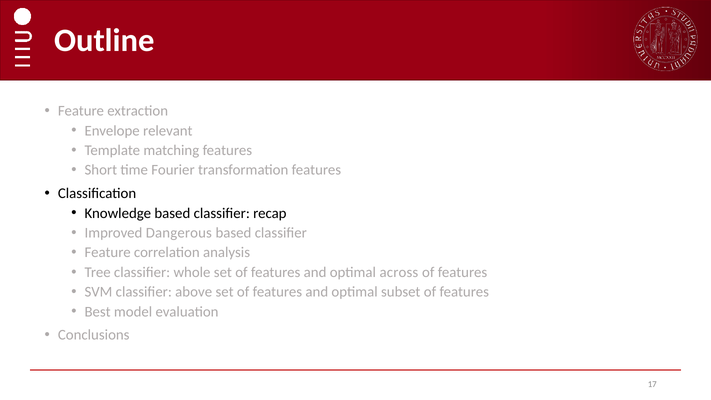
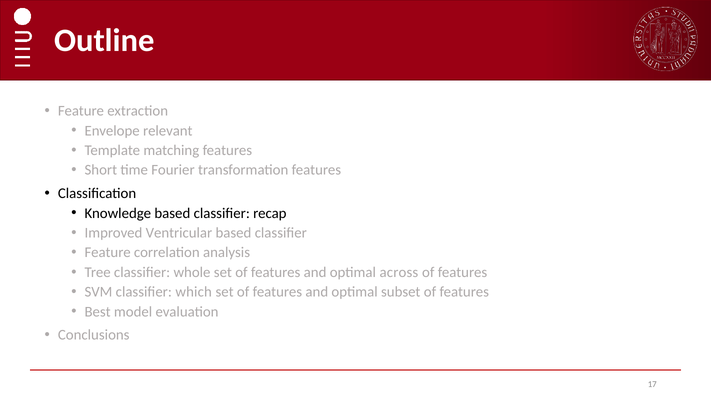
Dangerous: Dangerous -> Ventricular (179, 233)
above: above -> which (194, 292)
